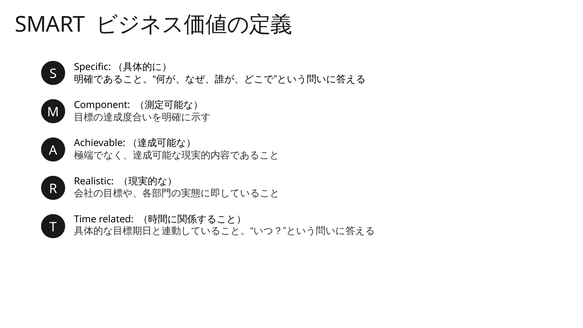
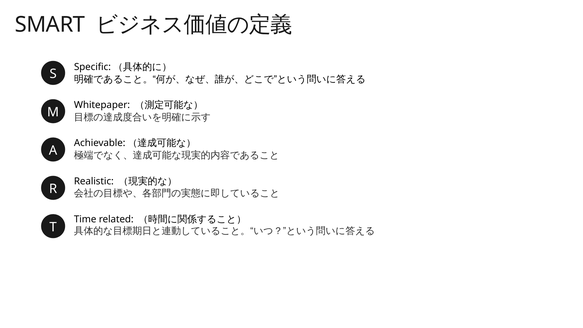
Component: Component -> Whitepaper (102, 105)
